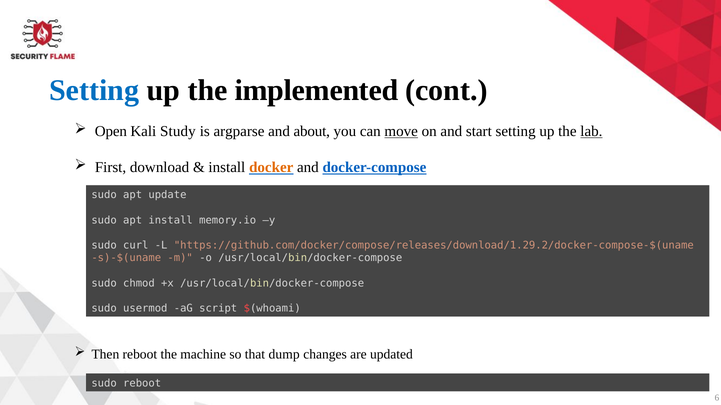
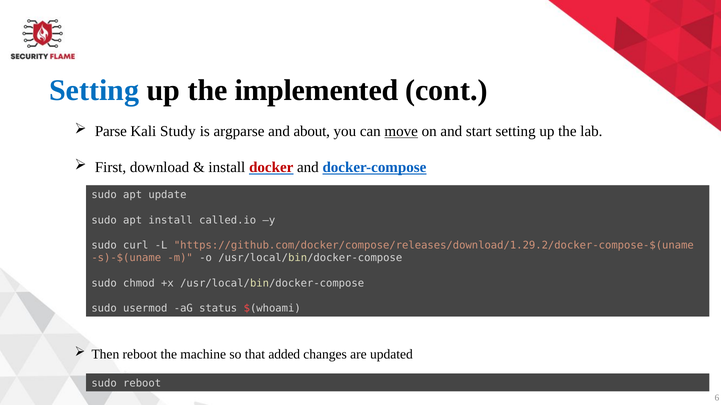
Open: Open -> Parse (111, 131)
lab underline: present -> none (591, 131)
docker colour: orange -> red (271, 168)
memory.io: memory.io -> called.io (228, 220)
script: script -> status (218, 309)
dump: dump -> added (284, 355)
